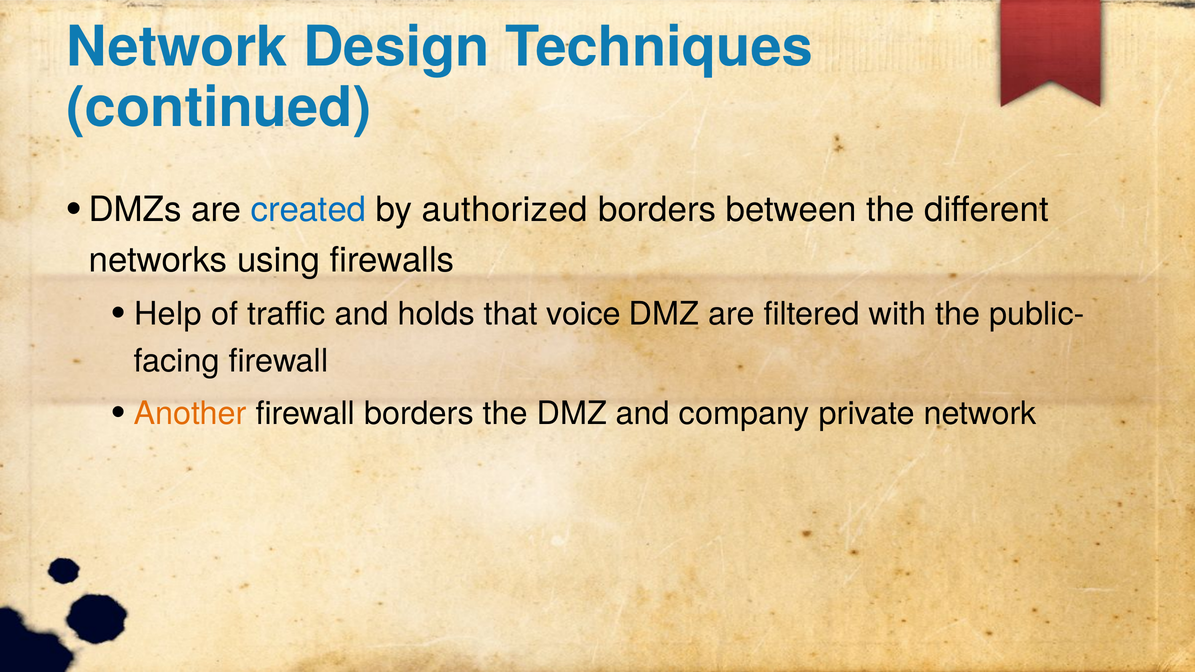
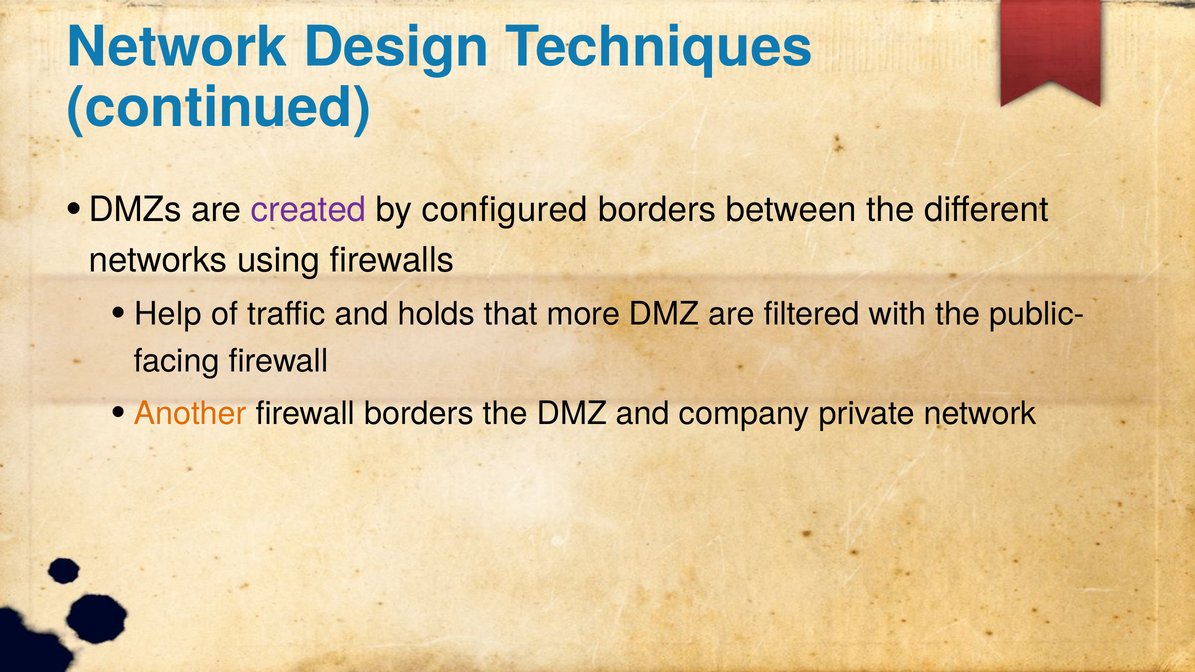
created colour: blue -> purple (308, 210)
authorized: authorized -> configured (505, 210)
voice: voice -> more (583, 314)
